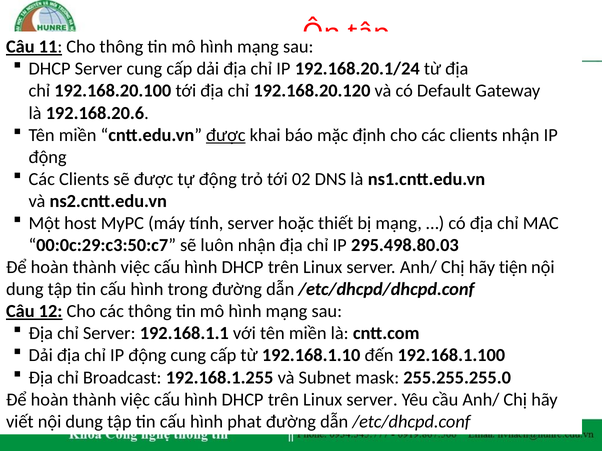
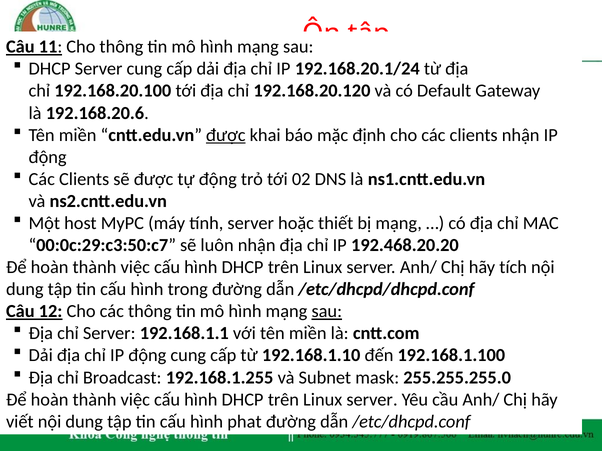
295.498.80.03: 295.498.80.03 -> 192.468.20.20 (405, 245)
tiện: tiện -> tích (513, 268)
sau underline: none -> present (327, 312)
